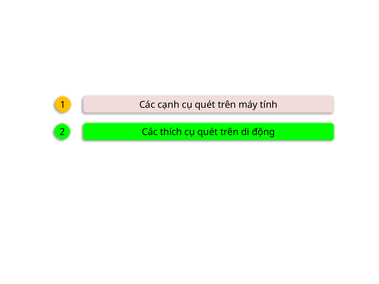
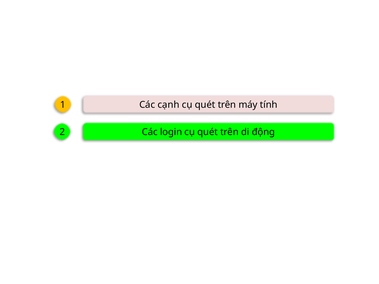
thích: thích -> login (171, 132)
